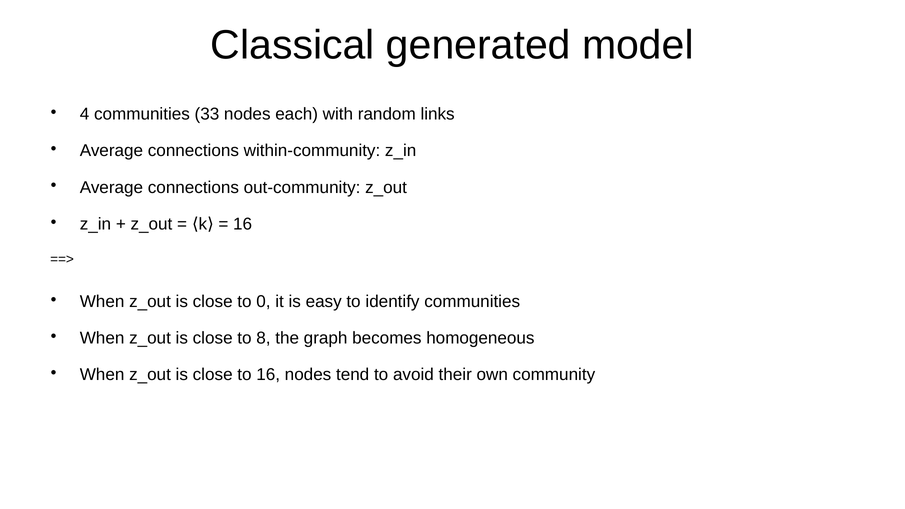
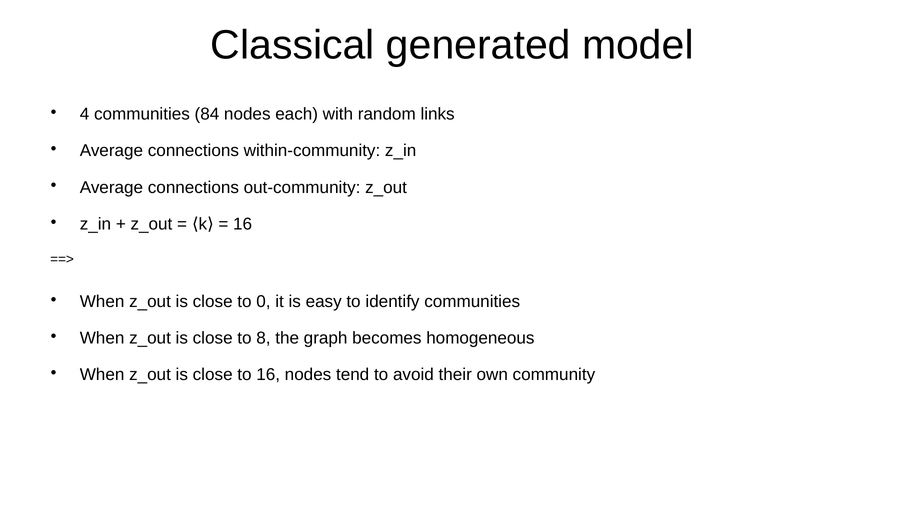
33: 33 -> 84 (207, 114)
